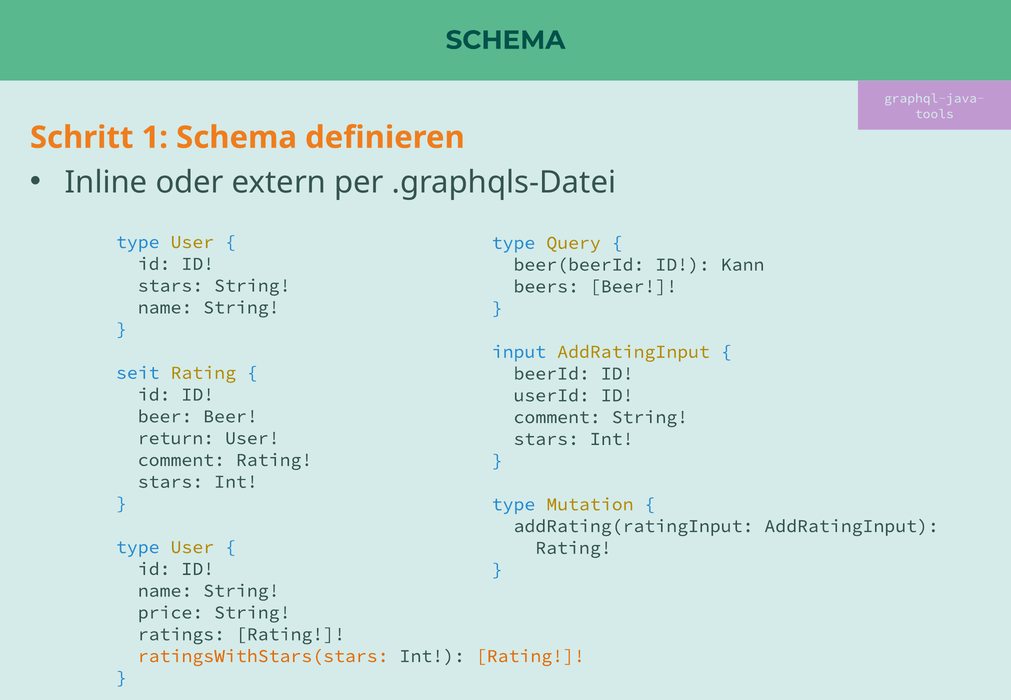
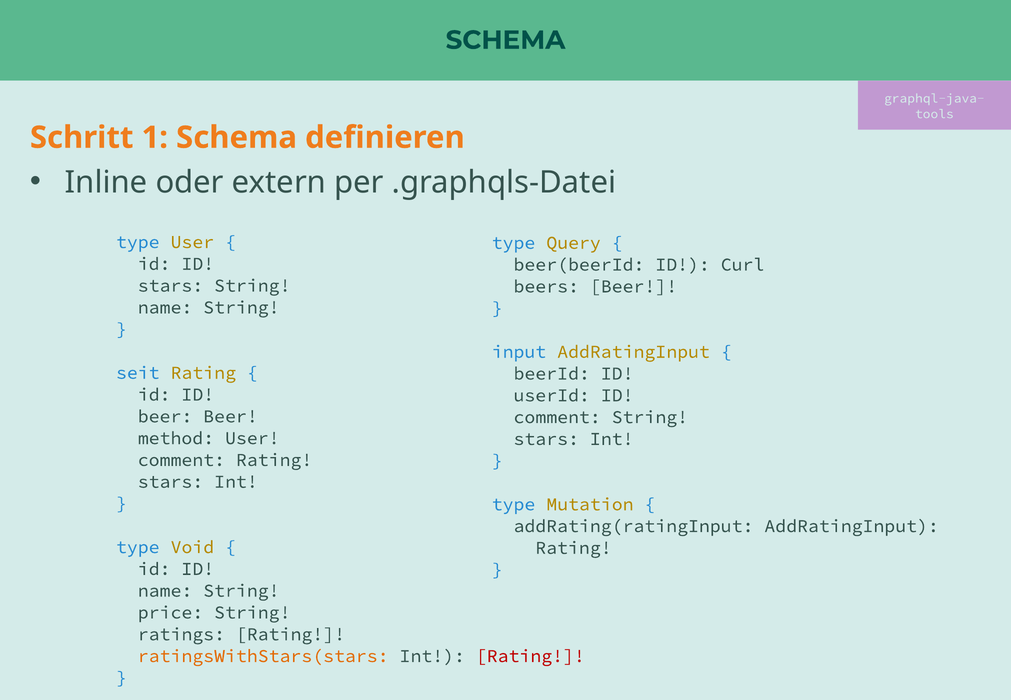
Kann: Kann -> Curl (743, 265)
return: return -> method (176, 438)
User: User -> Void (192, 547)
Rating colour: orange -> red (530, 656)
